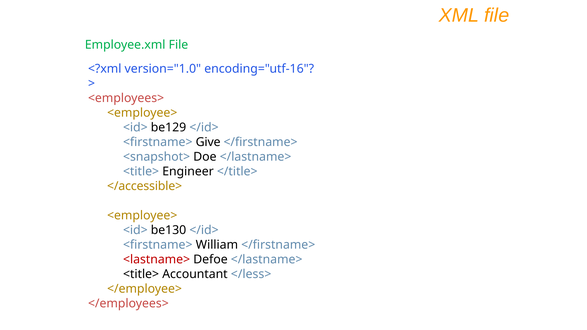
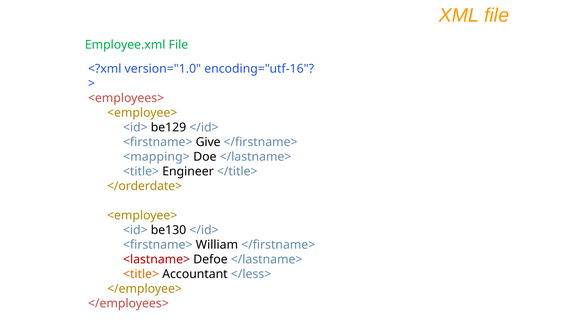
<snapshot>: <snapshot> -> <mapping> (156, 157)
</accessible>: </accessible> -> </orderdate> (145, 186)
<title> colour: black -> orange (141, 274)
